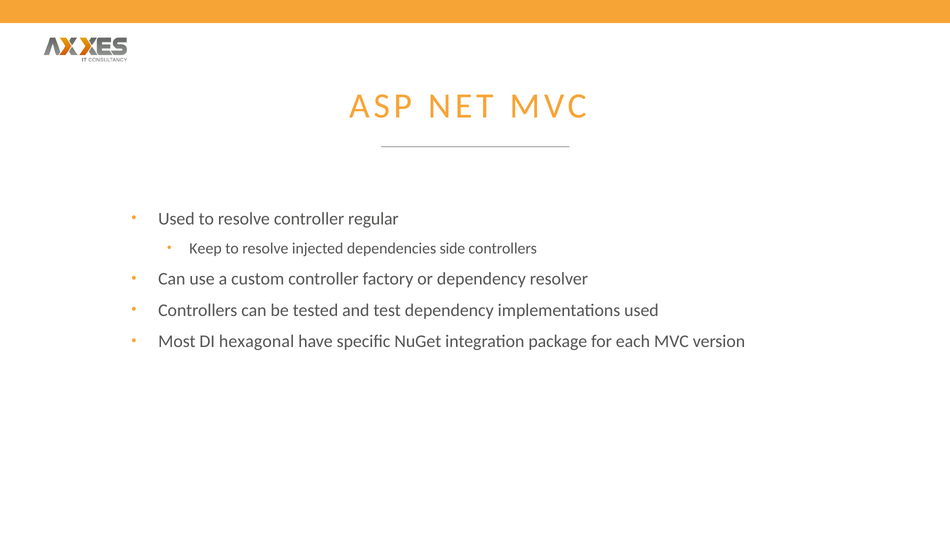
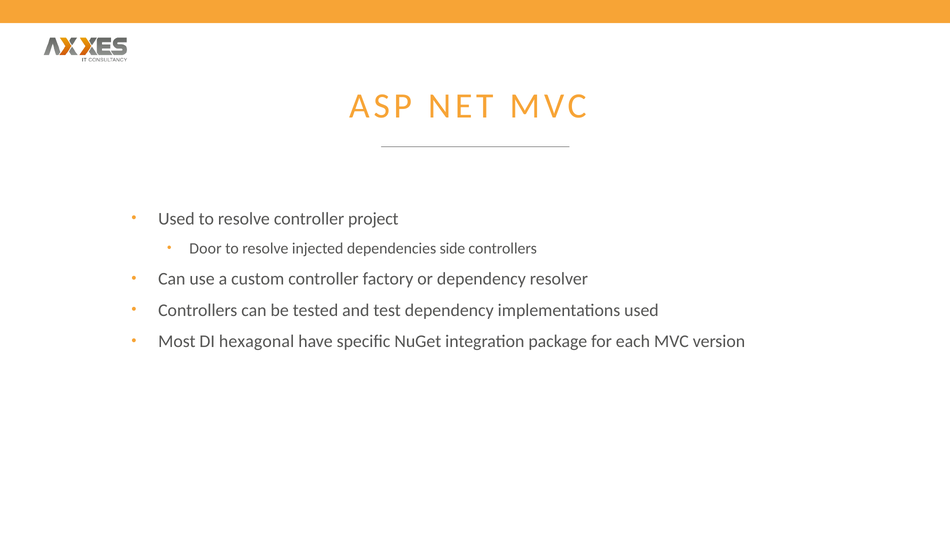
regular: regular -> project (373, 218)
Keep: Keep -> Door (206, 248)
